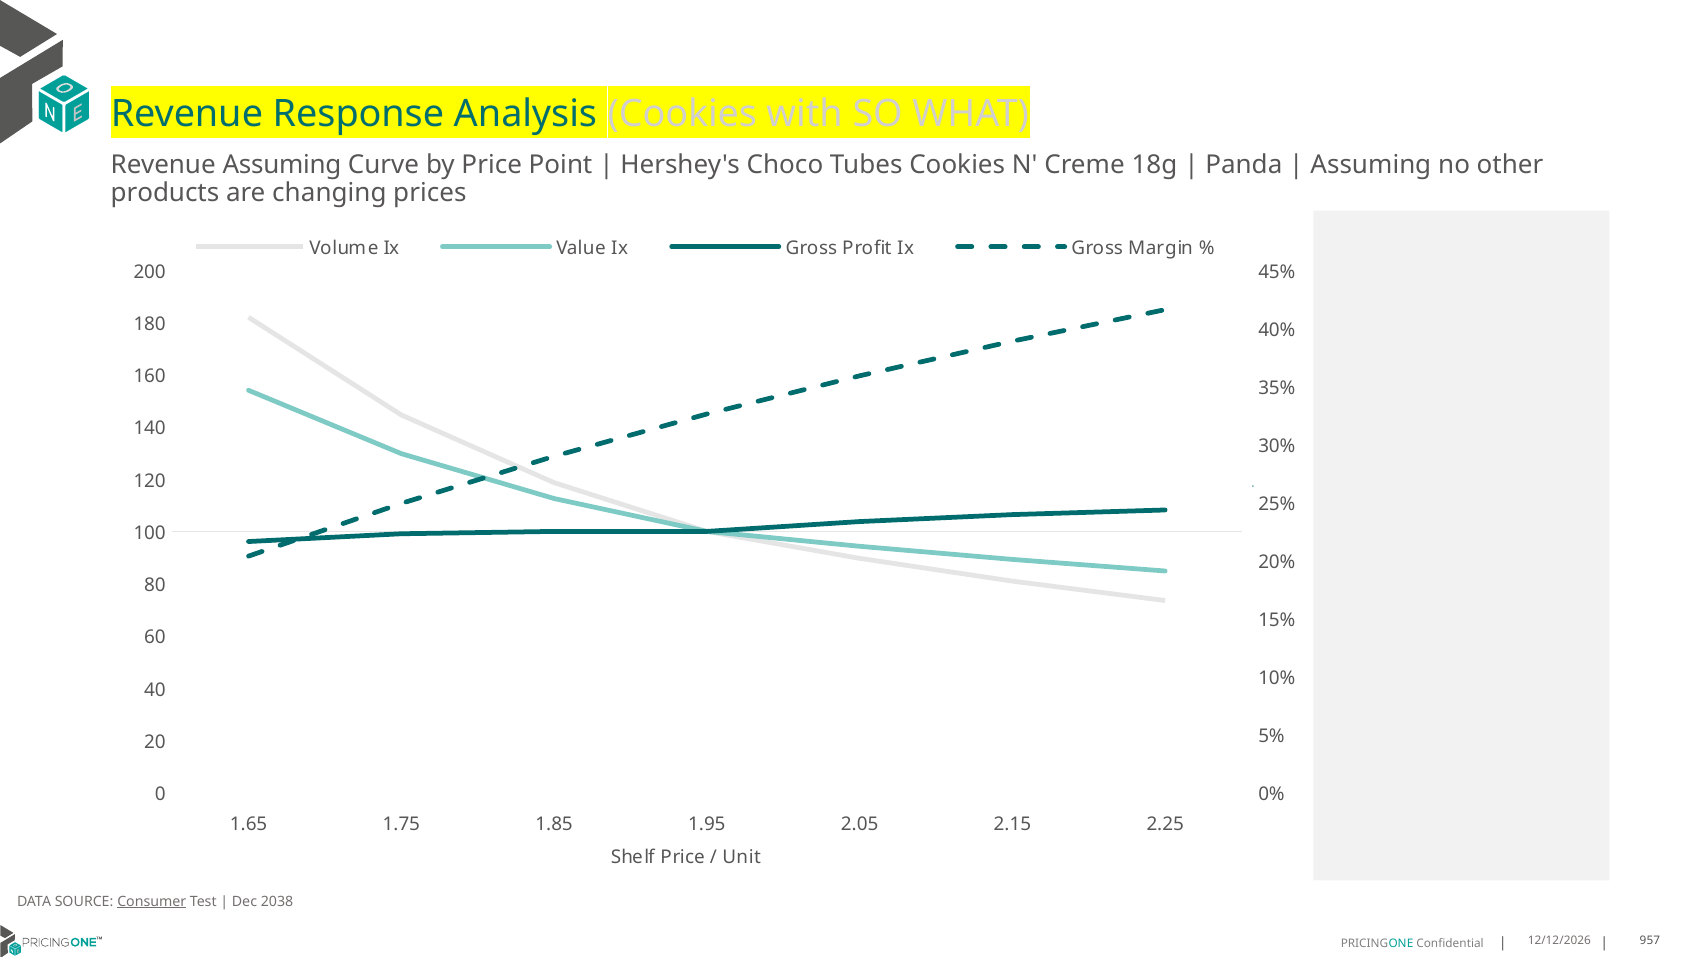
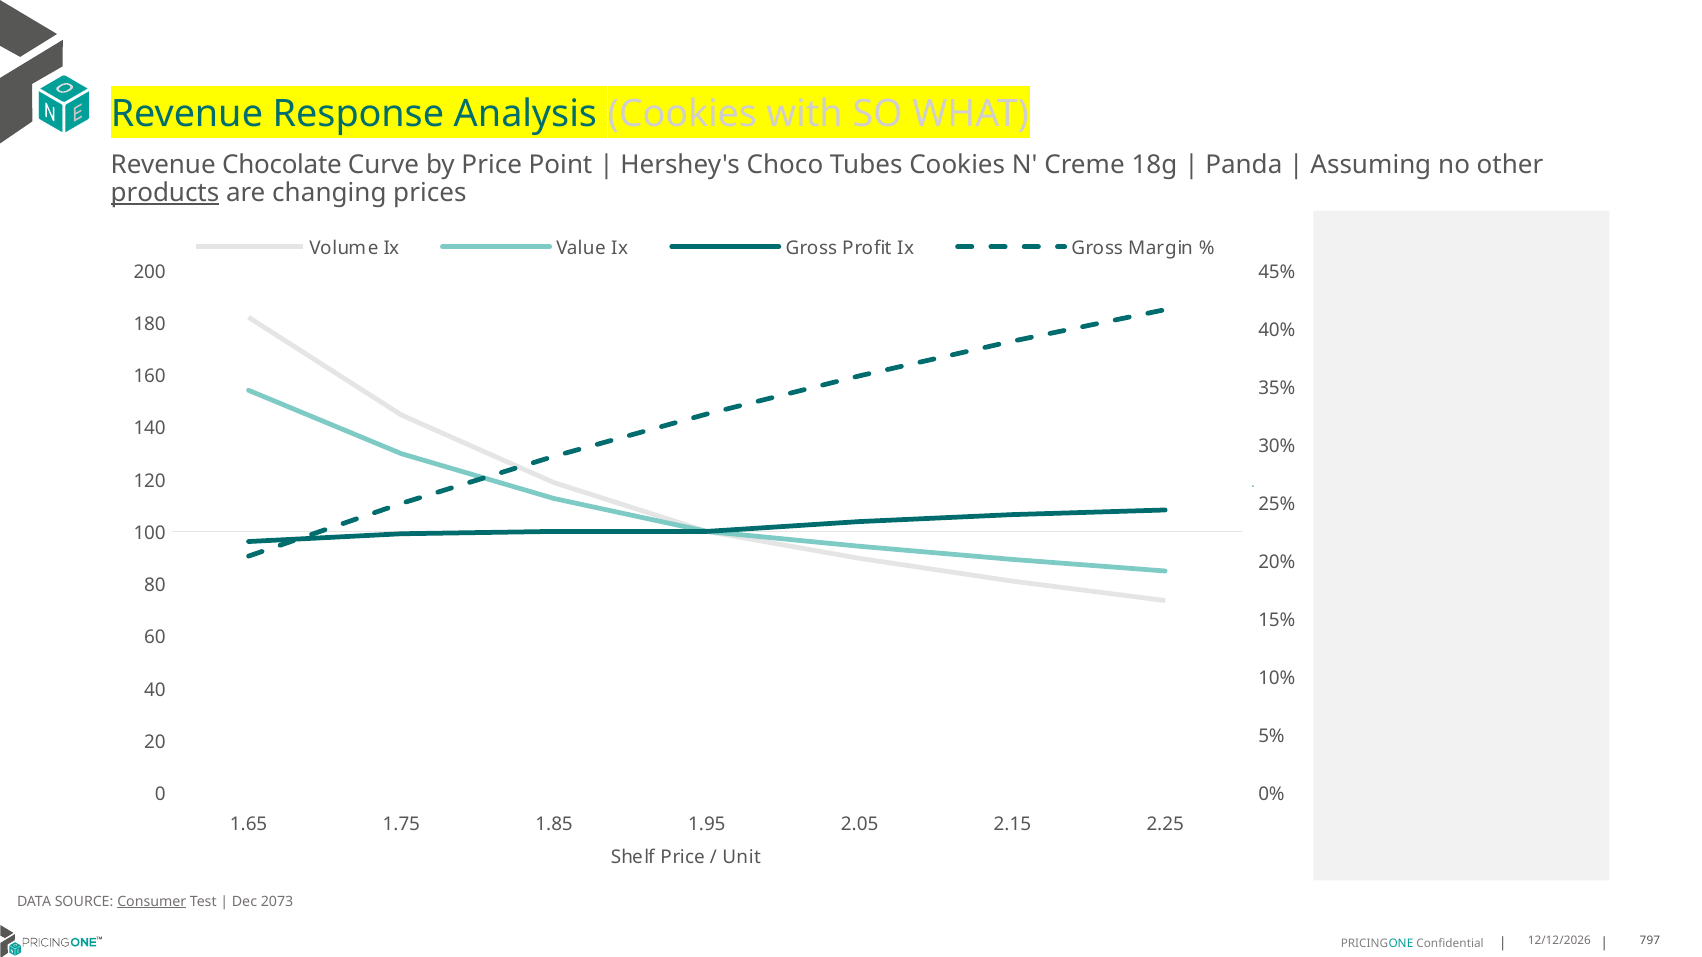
Revenue Assuming: Assuming -> Chocolate (282, 165)
products underline: none -> present (165, 193)
2038: 2038 -> 2073 (277, 902)
957: 957 -> 797 (1650, 941)
